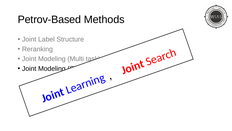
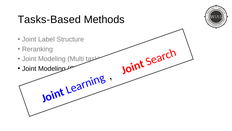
Petrov-Based: Petrov-Based -> Tasks-Based (49, 19)
